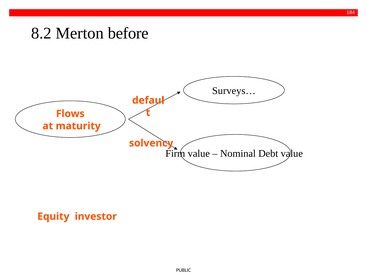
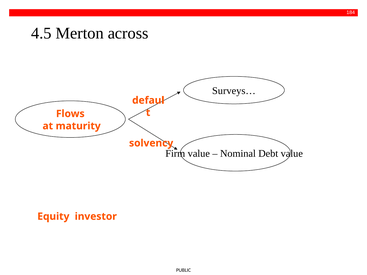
8.2: 8.2 -> 4.5 (41, 33)
before: before -> across (128, 33)
